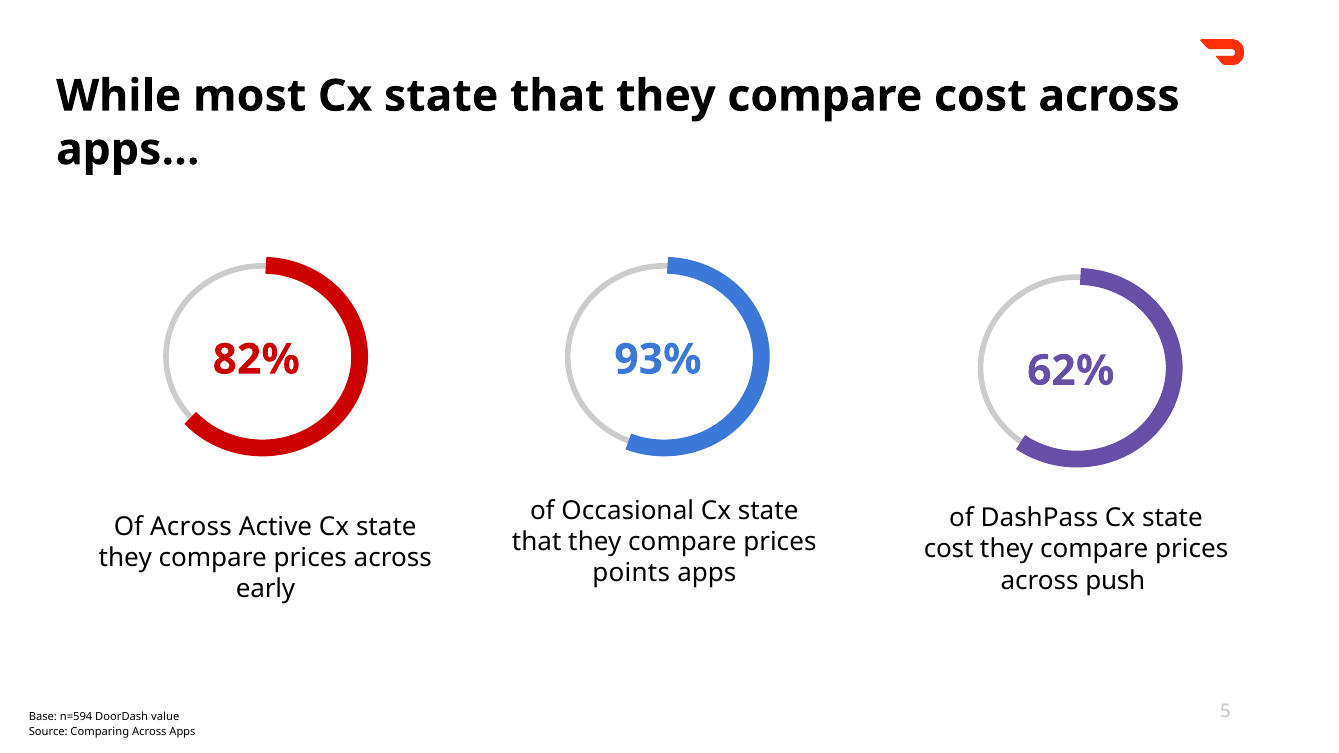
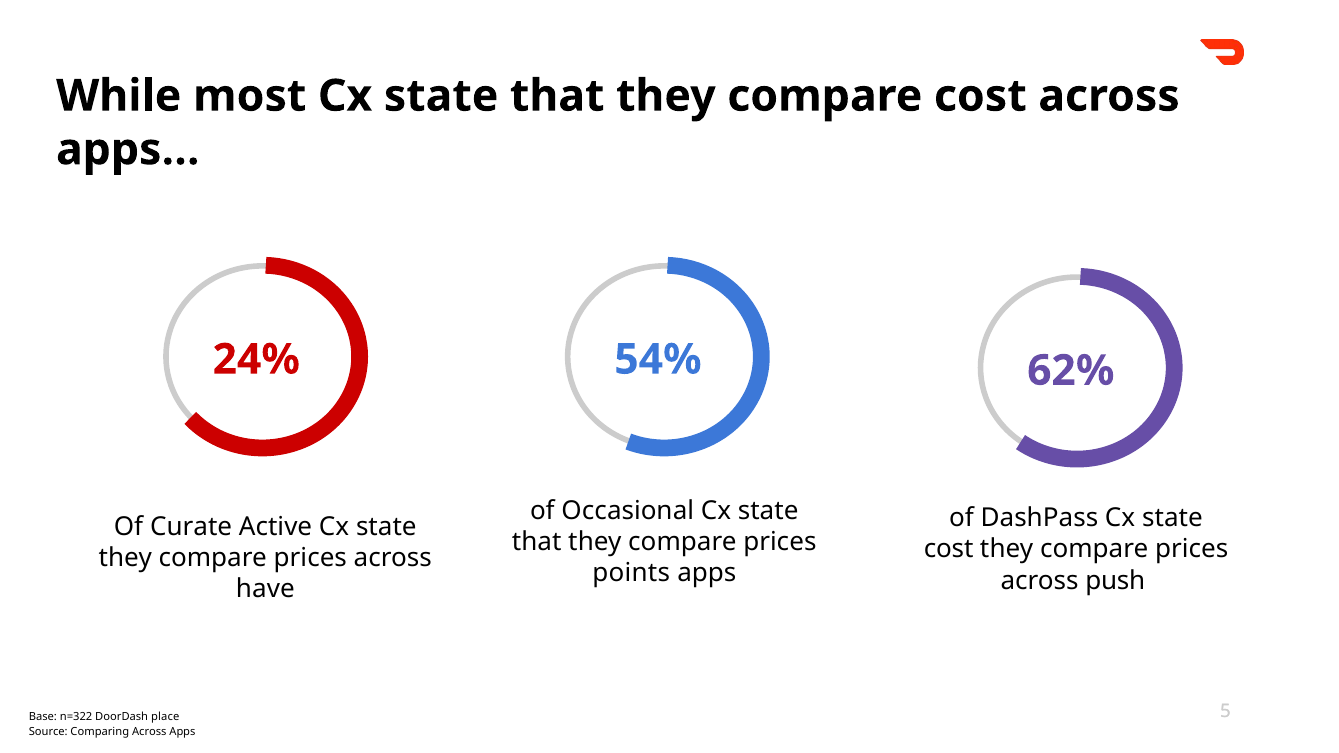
82%: 82% -> 24% (256, 360)
93%: 93% -> 54% (658, 360)
Of Across: Across -> Curate (191, 527)
early: early -> have (265, 589)
n=594: n=594 -> n=322 (76, 717)
value: value -> place (165, 717)
